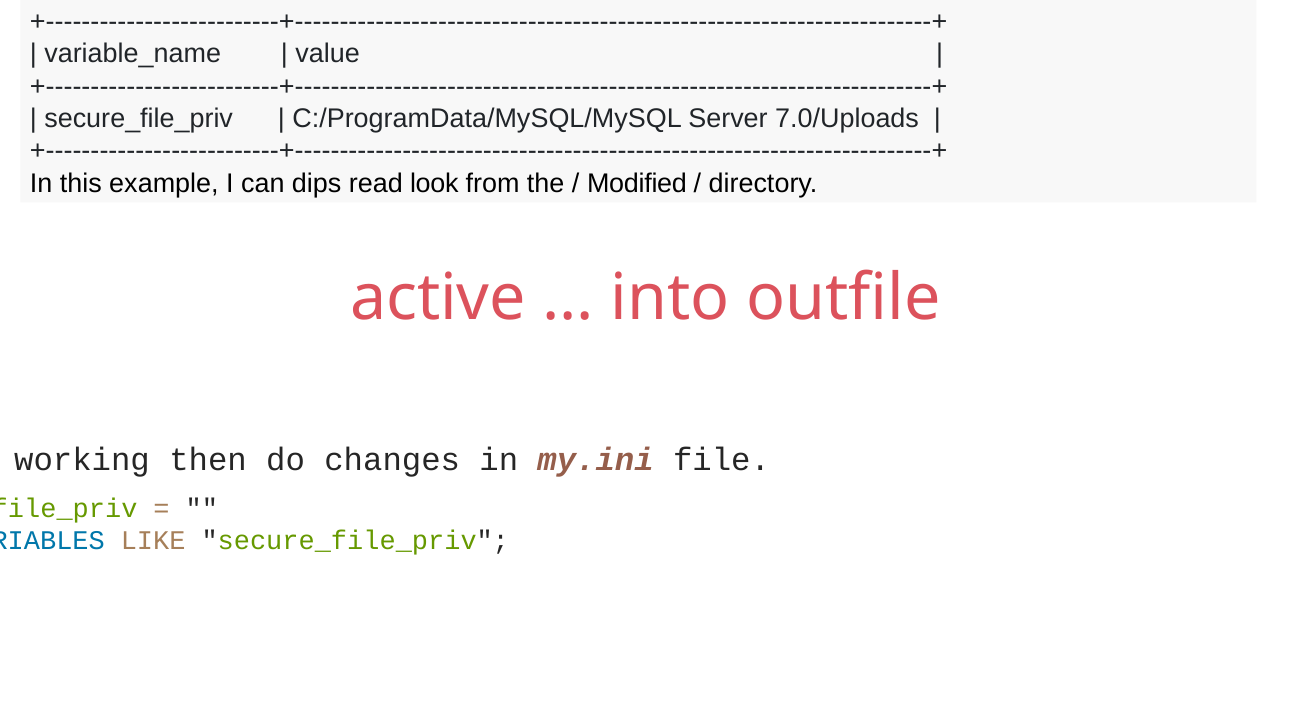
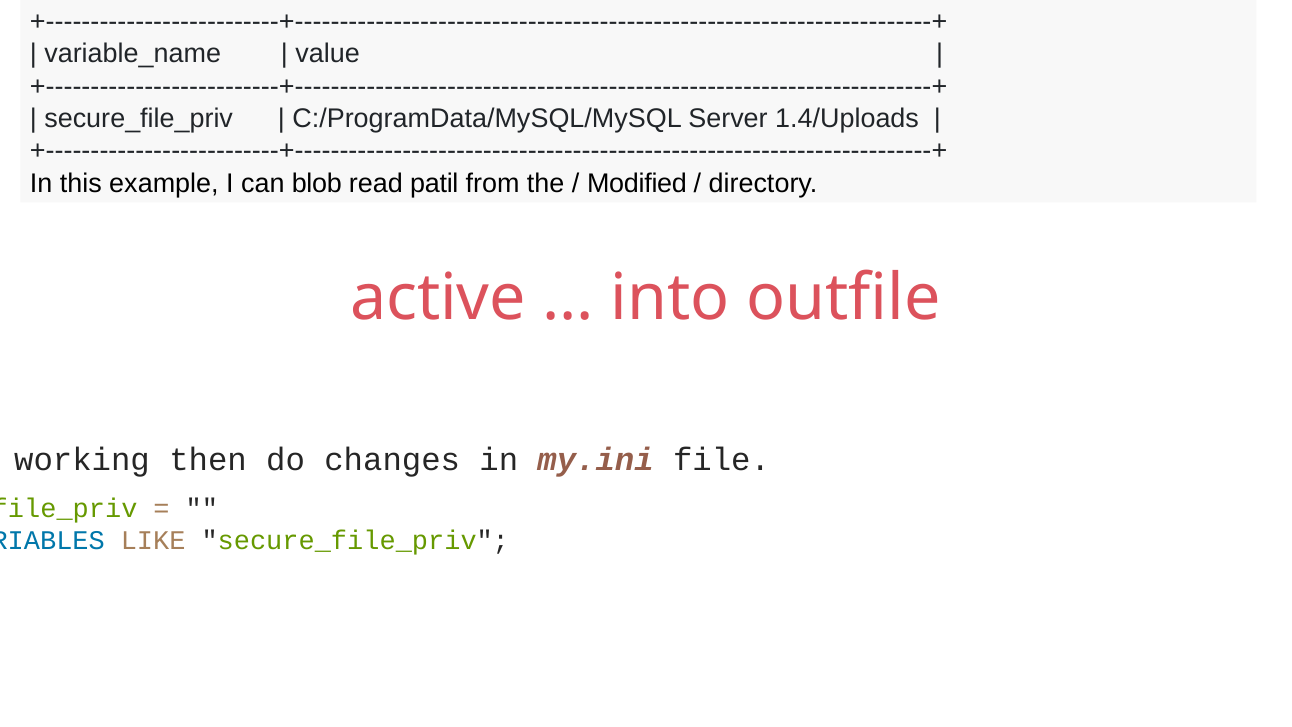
7.0/Uploads: 7.0/Uploads -> 1.4/Uploads (847, 118)
dips: dips -> blob (317, 183)
look: look -> patil (434, 183)
